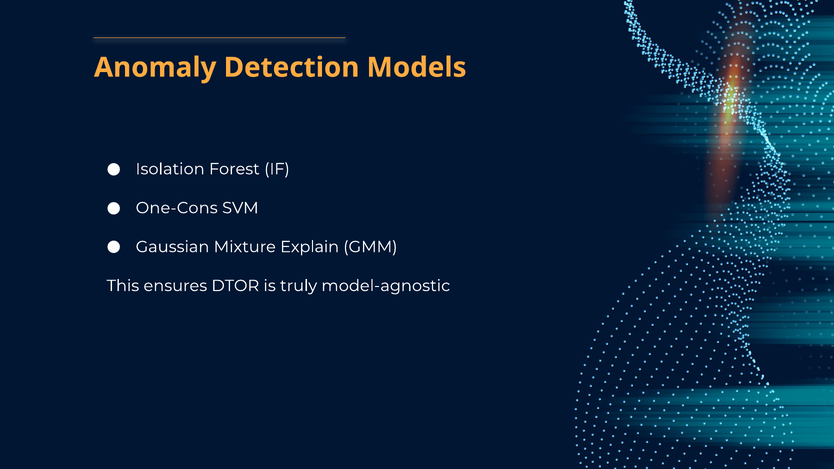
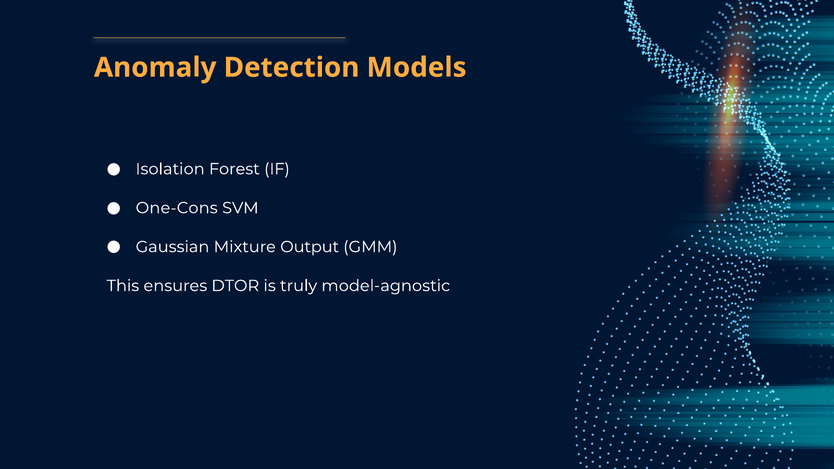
Explain: Explain -> Output (310, 247)
